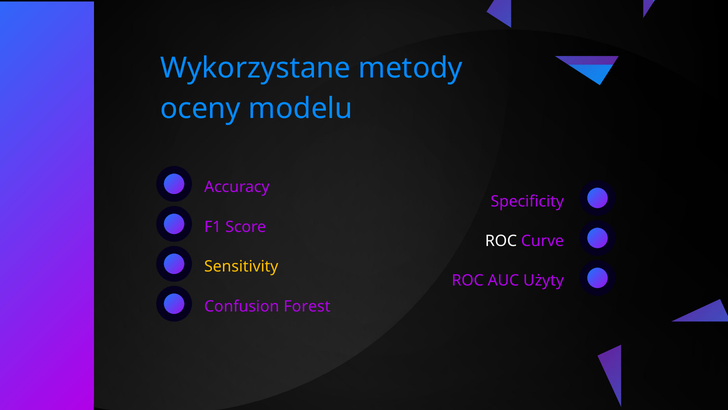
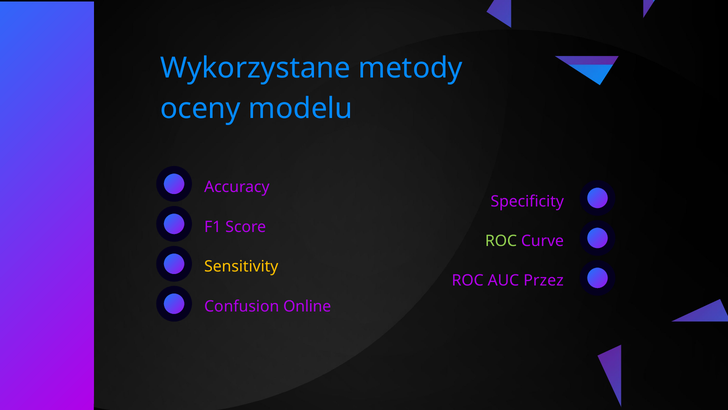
ROC colour: white -> light green (501, 241)
Użyty: Użyty -> Przez (544, 280)
Forest: Forest -> Online (307, 306)
